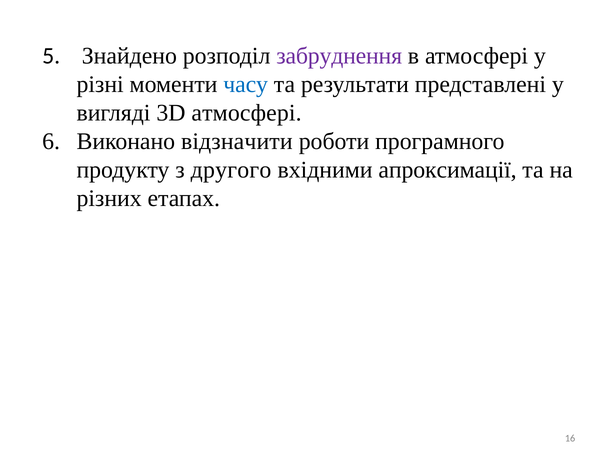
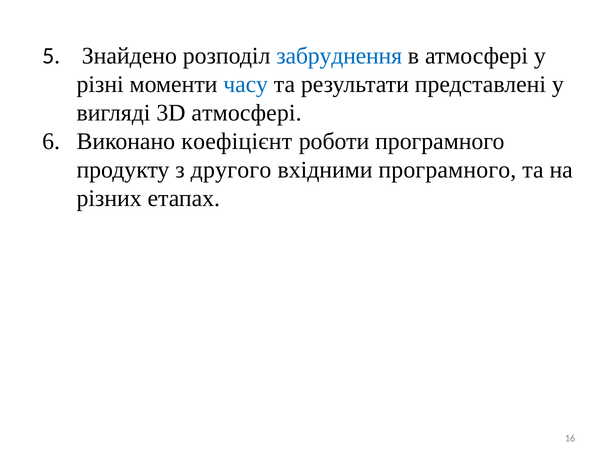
забруднення colour: purple -> blue (339, 56)
відзначити: відзначити -> коефіцієнт (237, 141)
вхідними апроксимації: апроксимації -> програмного (447, 170)
